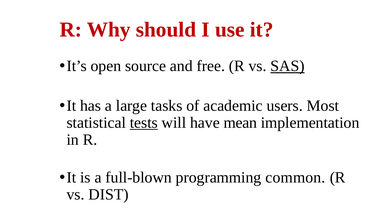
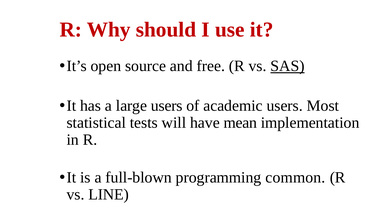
large tasks: tasks -> users (167, 106)
tests underline: present -> none (144, 123)
DIST: DIST -> LINE (109, 195)
